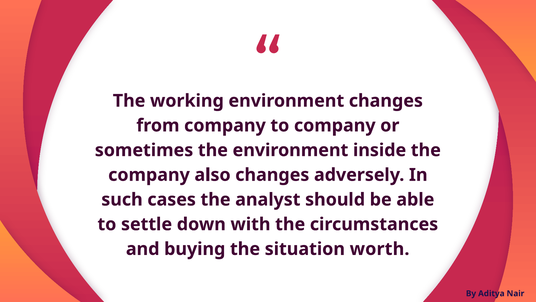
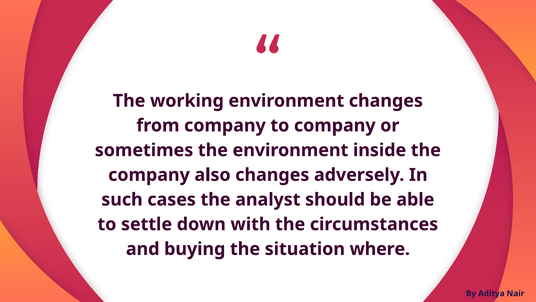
worth: worth -> where (380, 249)
